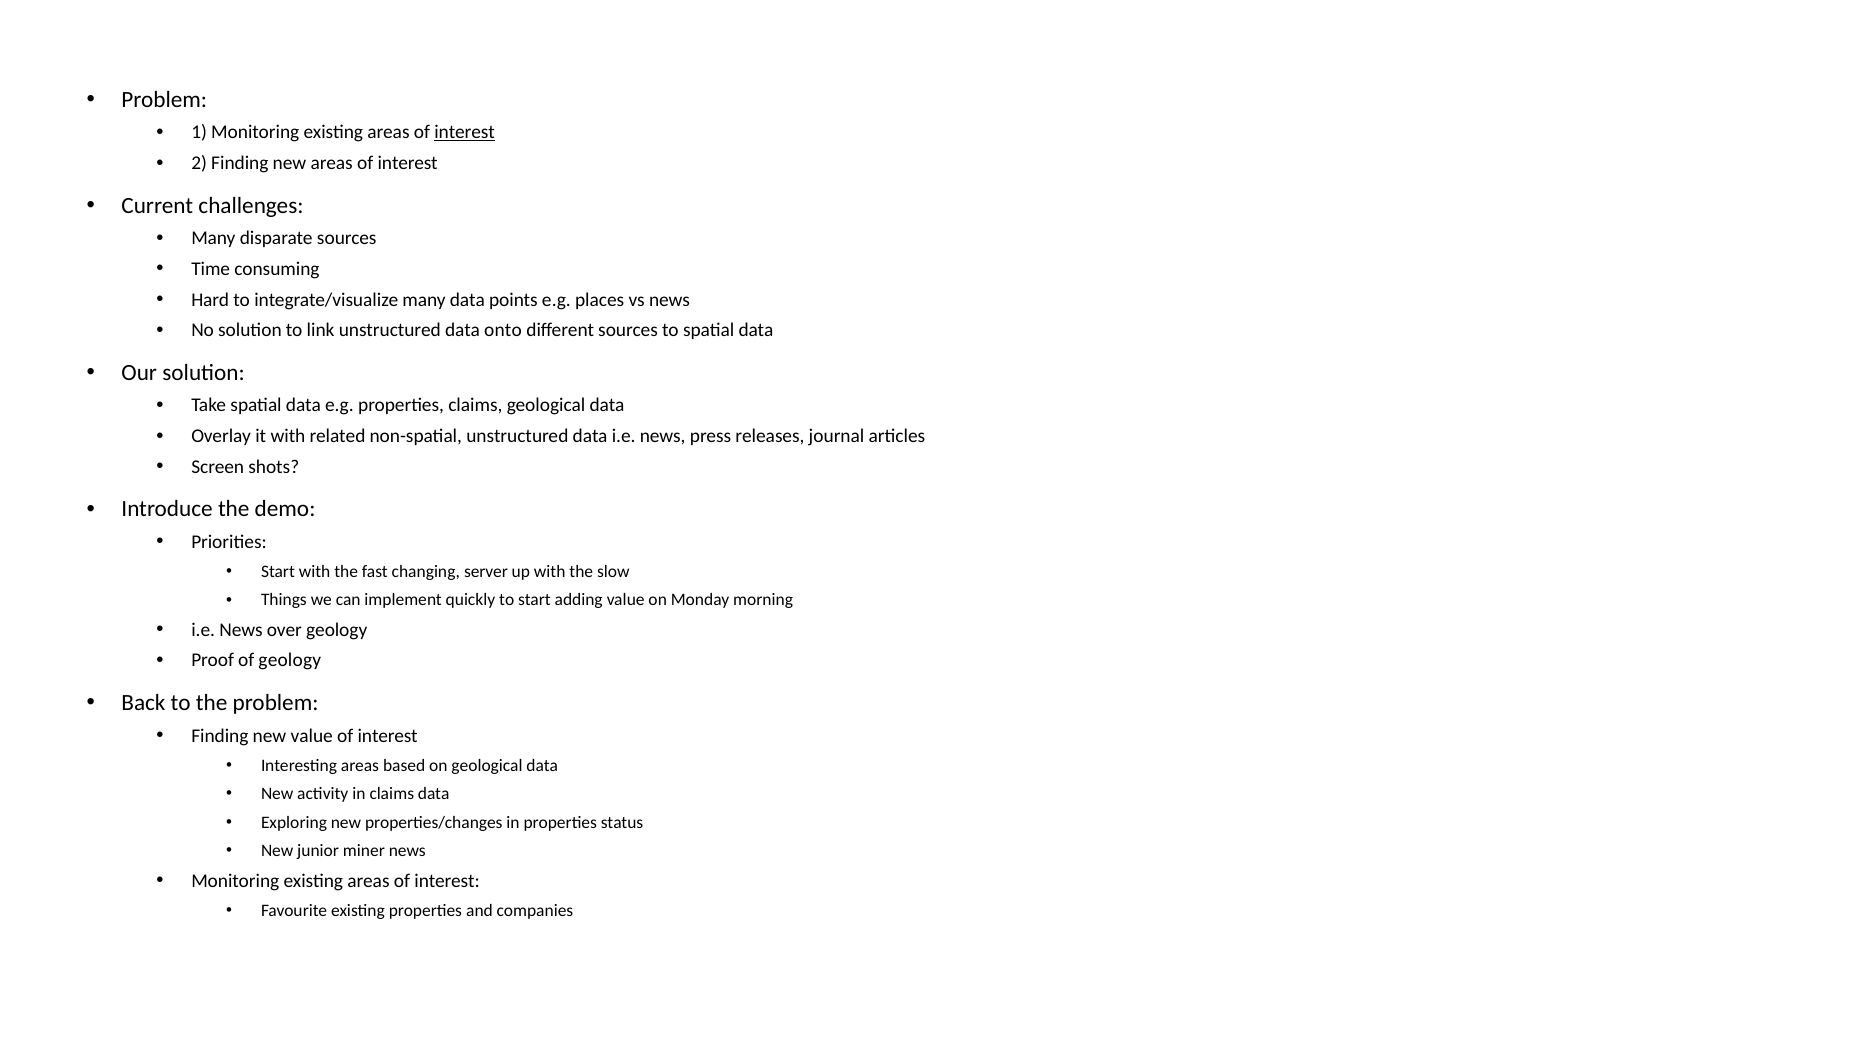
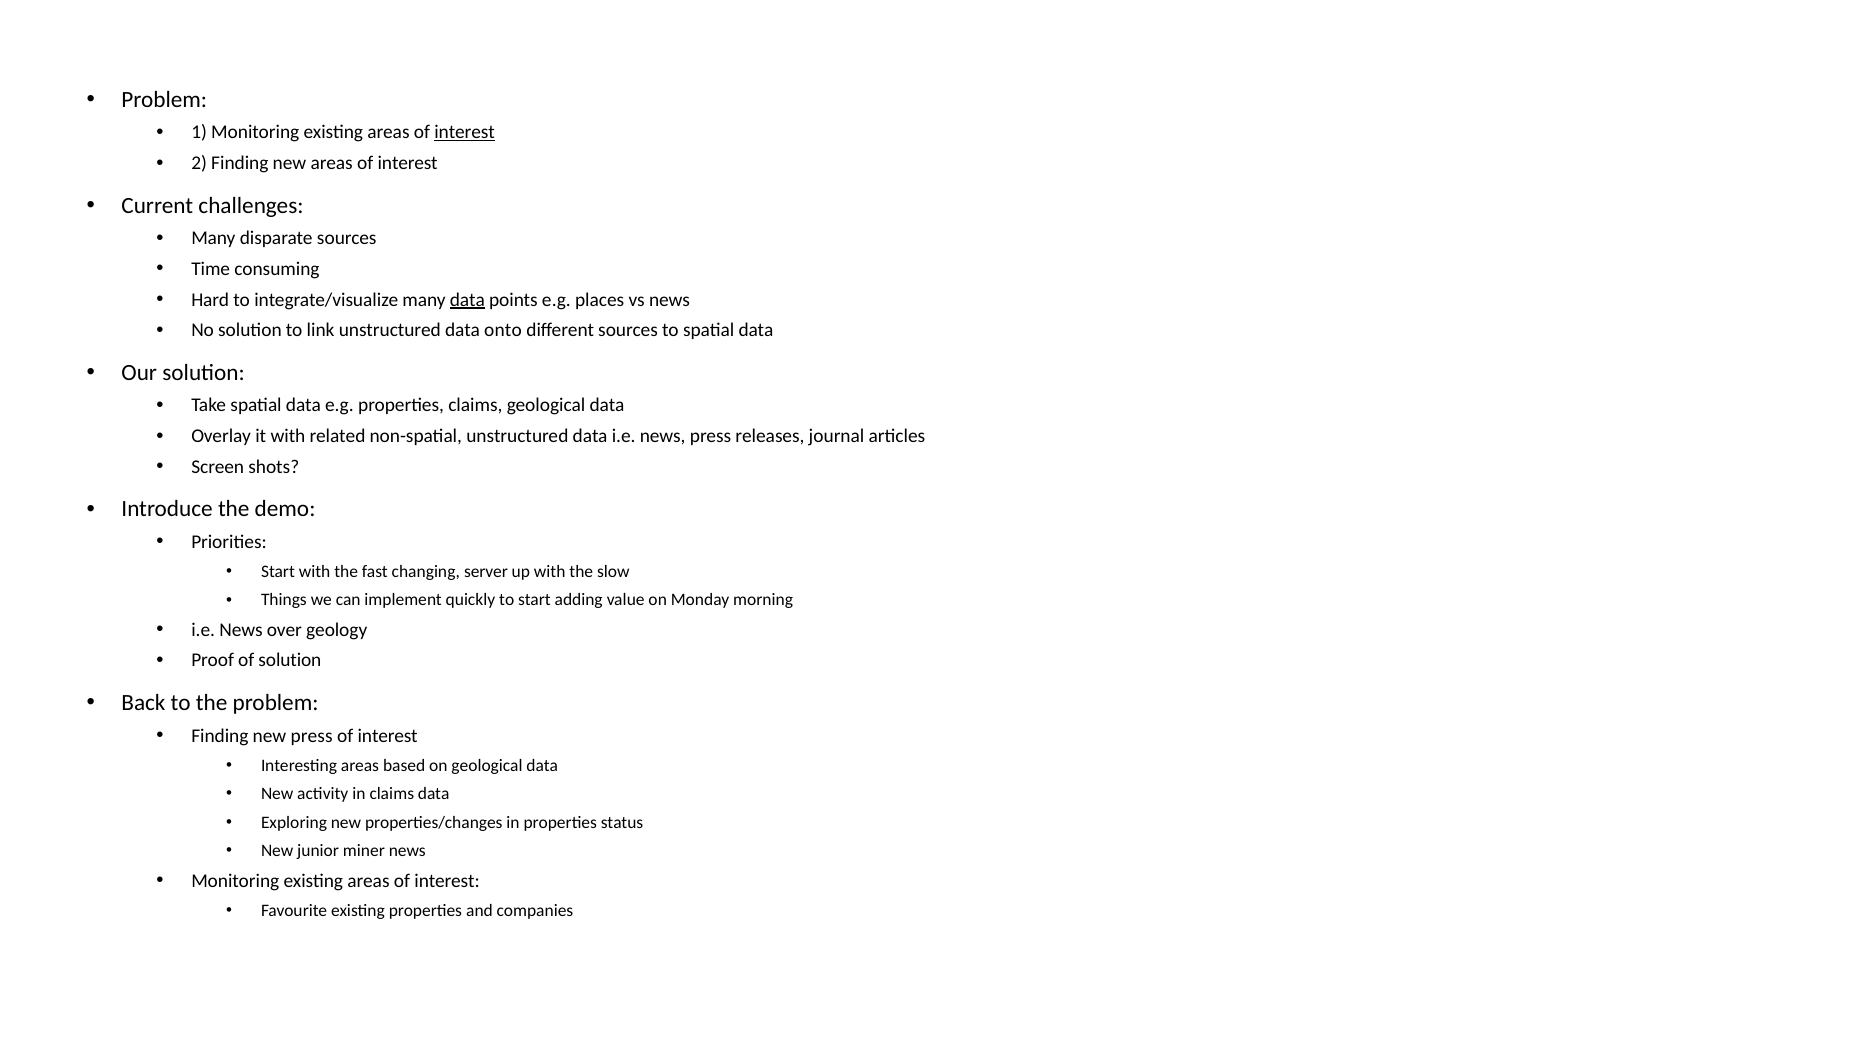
data underline: none -> present (467, 300)
of geology: geology -> solution (290, 660)
new value: value -> press (312, 736)
